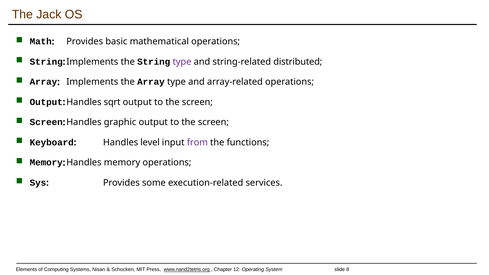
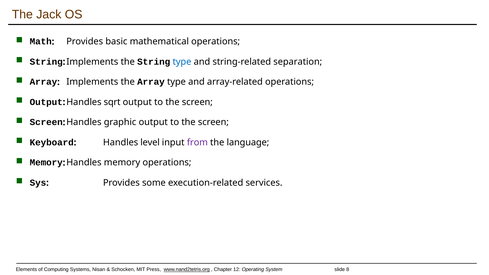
type colour: purple -> blue (182, 62)
distributed: distributed -> separation (298, 62)
functions: functions -> language (248, 142)
